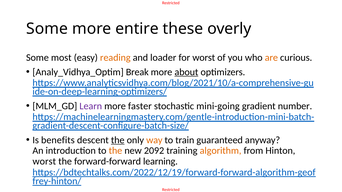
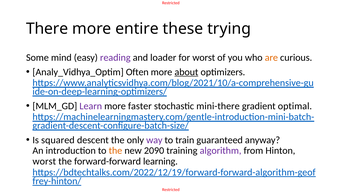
Some: Some -> There (47, 29)
overly: overly -> trying (229, 29)
most: most -> mind (61, 58)
reading colour: orange -> purple (115, 58)
Break: Break -> Often (137, 72)
mini-going: mini-going -> mini-there (218, 106)
number: number -> optimal (295, 106)
benefits: benefits -> squared (58, 140)
the underline: present -> none (118, 140)
way colour: orange -> purple (154, 140)
2092: 2092 -> 2090 (154, 151)
algorithm colour: orange -> purple (221, 151)
